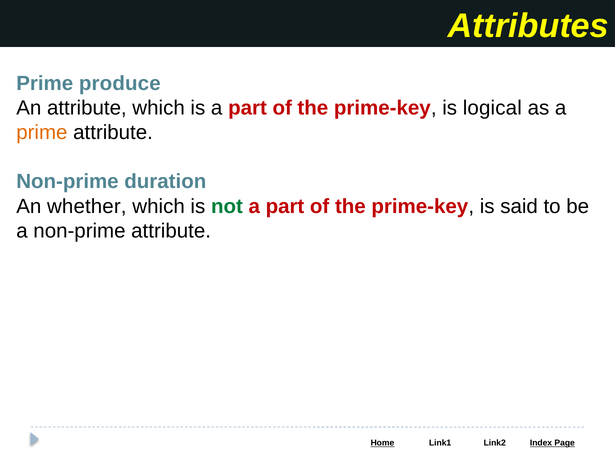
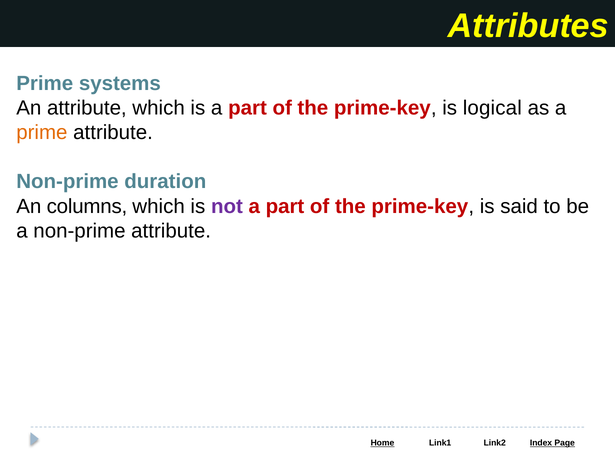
produce: produce -> systems (120, 83)
whether: whether -> columns (87, 206)
not colour: green -> purple (227, 206)
